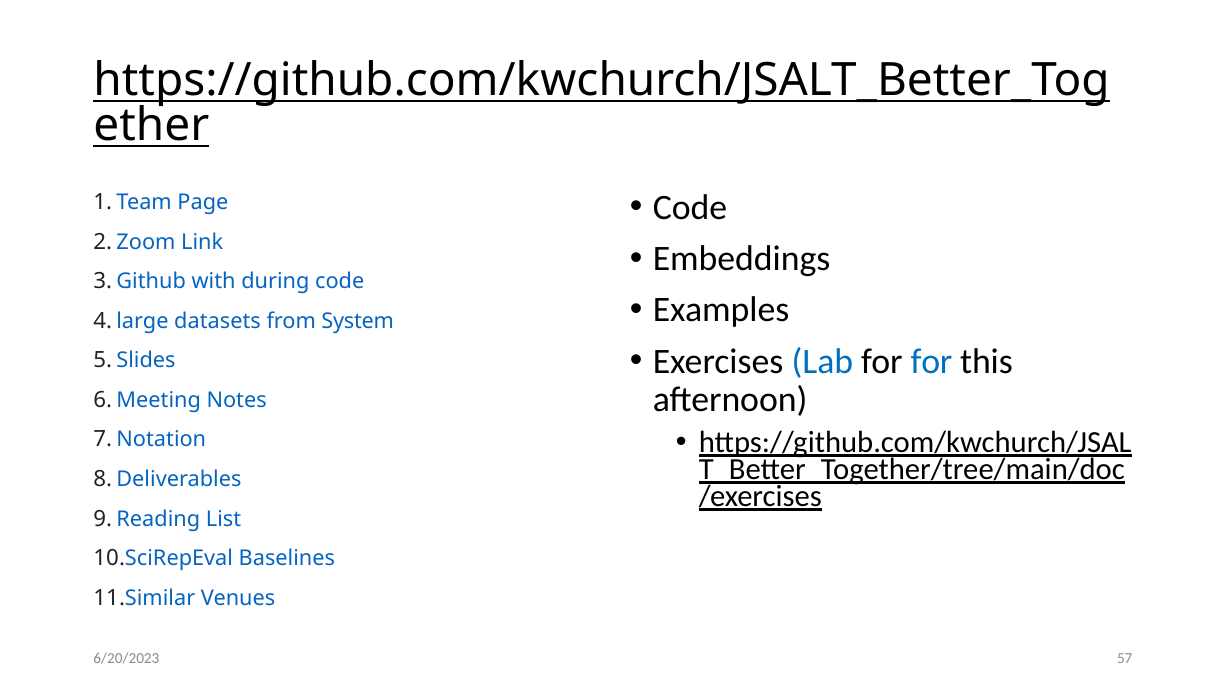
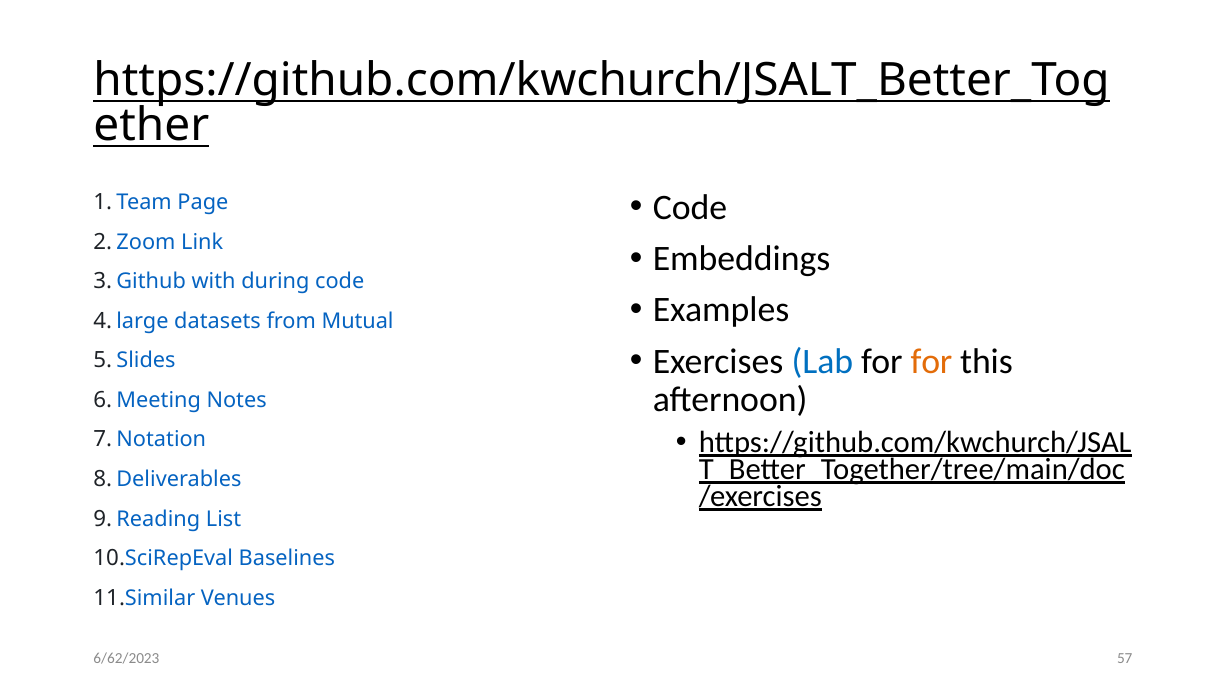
System: System -> Mutual (358, 321)
for colour: blue -> orange (931, 361)
6/20/2023: 6/20/2023 -> 6/62/2023 (126, 659)
